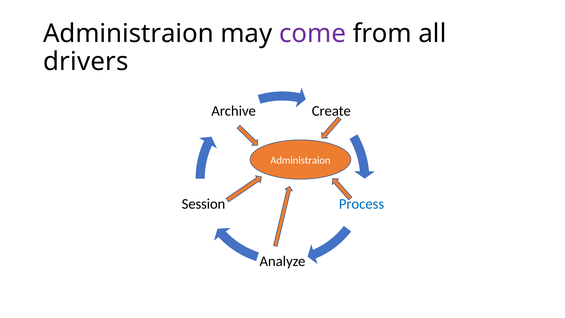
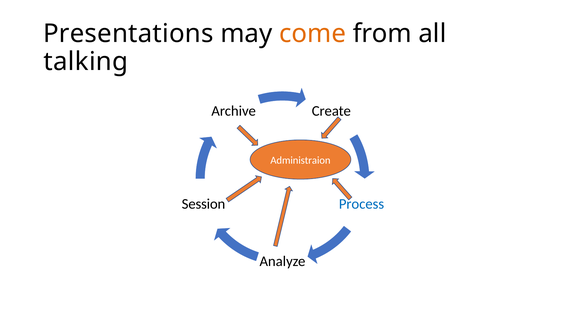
Administraion: Administraion -> Presentations (128, 33)
come colour: purple -> orange (313, 33)
drivers: drivers -> talking (86, 61)
